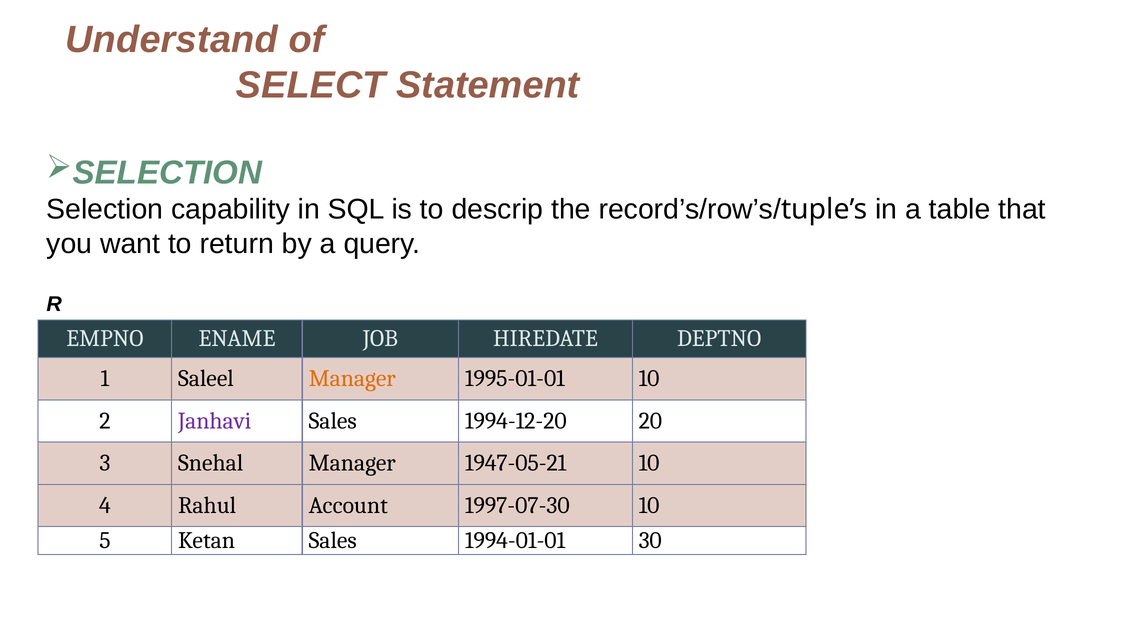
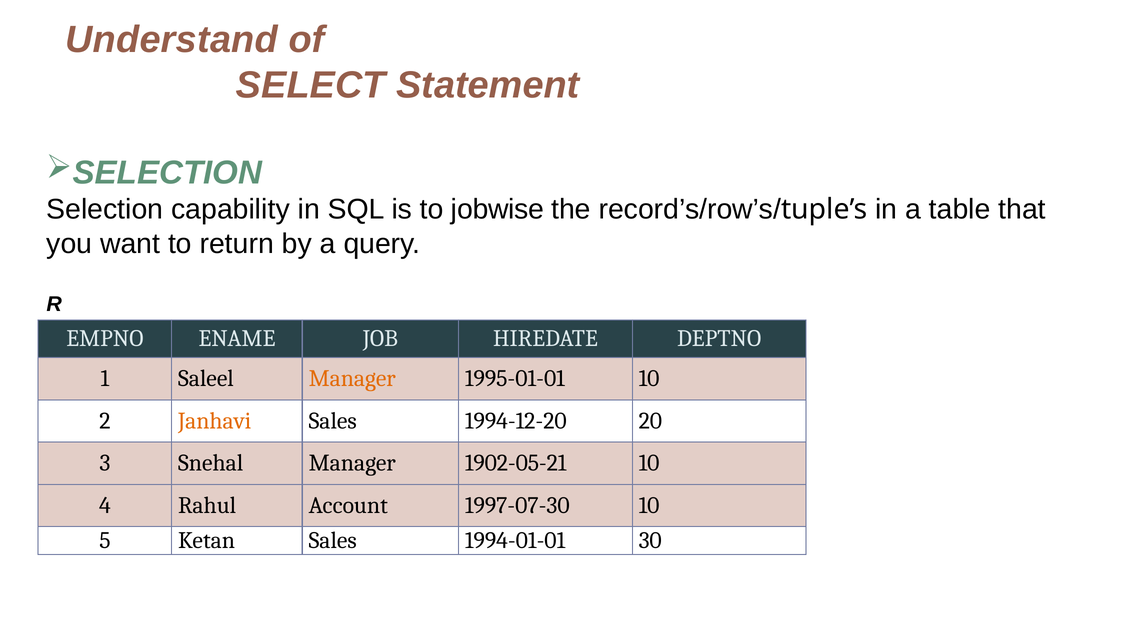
descrip: descrip -> jobwise (498, 210)
Janhavi colour: purple -> orange (215, 421)
1947-05-21: 1947-05-21 -> 1902-05-21 (516, 463)
